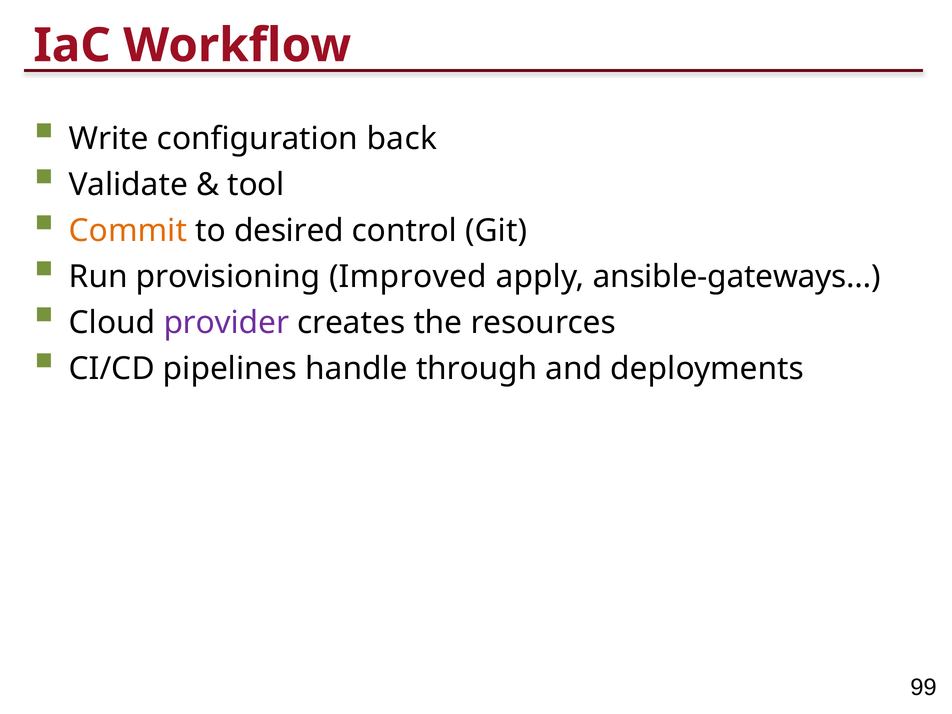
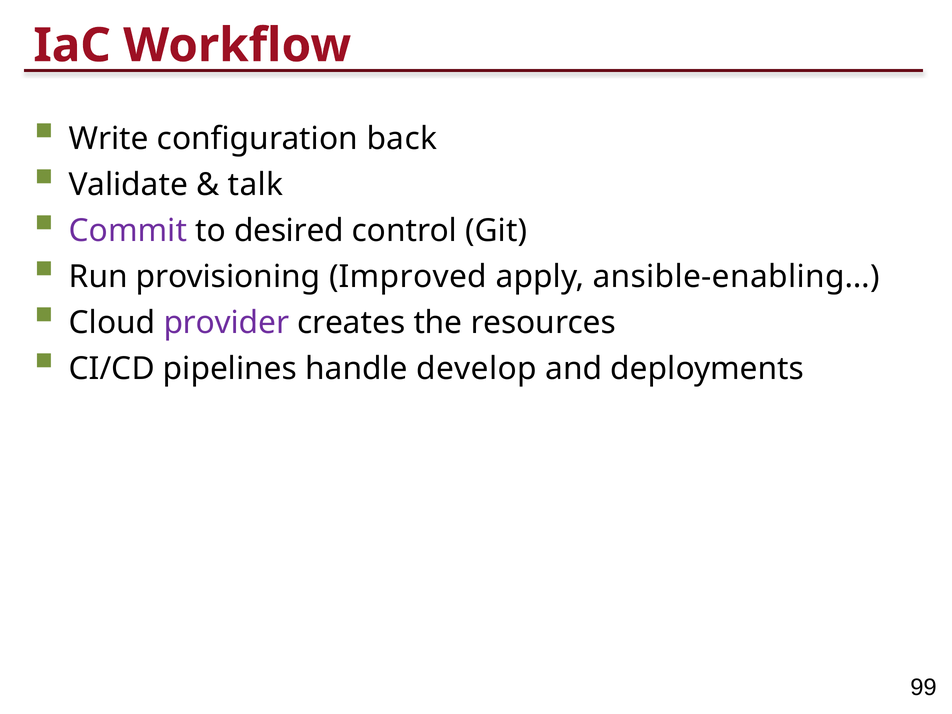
tool: tool -> talk (256, 185)
Commit colour: orange -> purple (128, 231)
ansible-gateways…: ansible-gateways… -> ansible-enabling… (736, 277)
through: through -> develop (476, 369)
